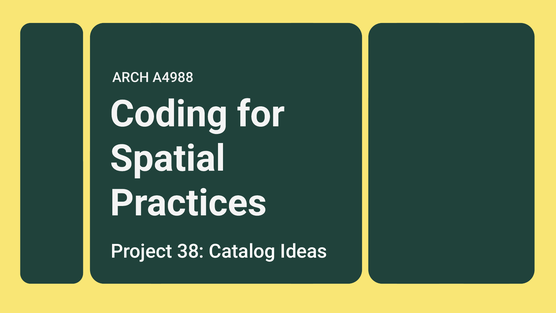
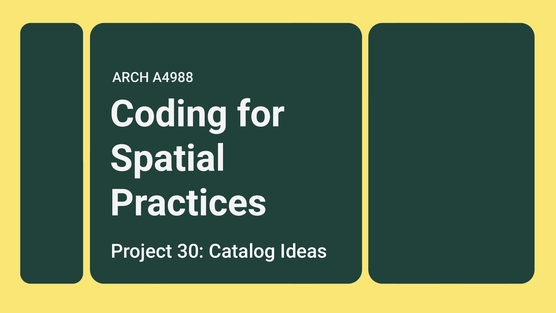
38: 38 -> 30 (191, 251)
